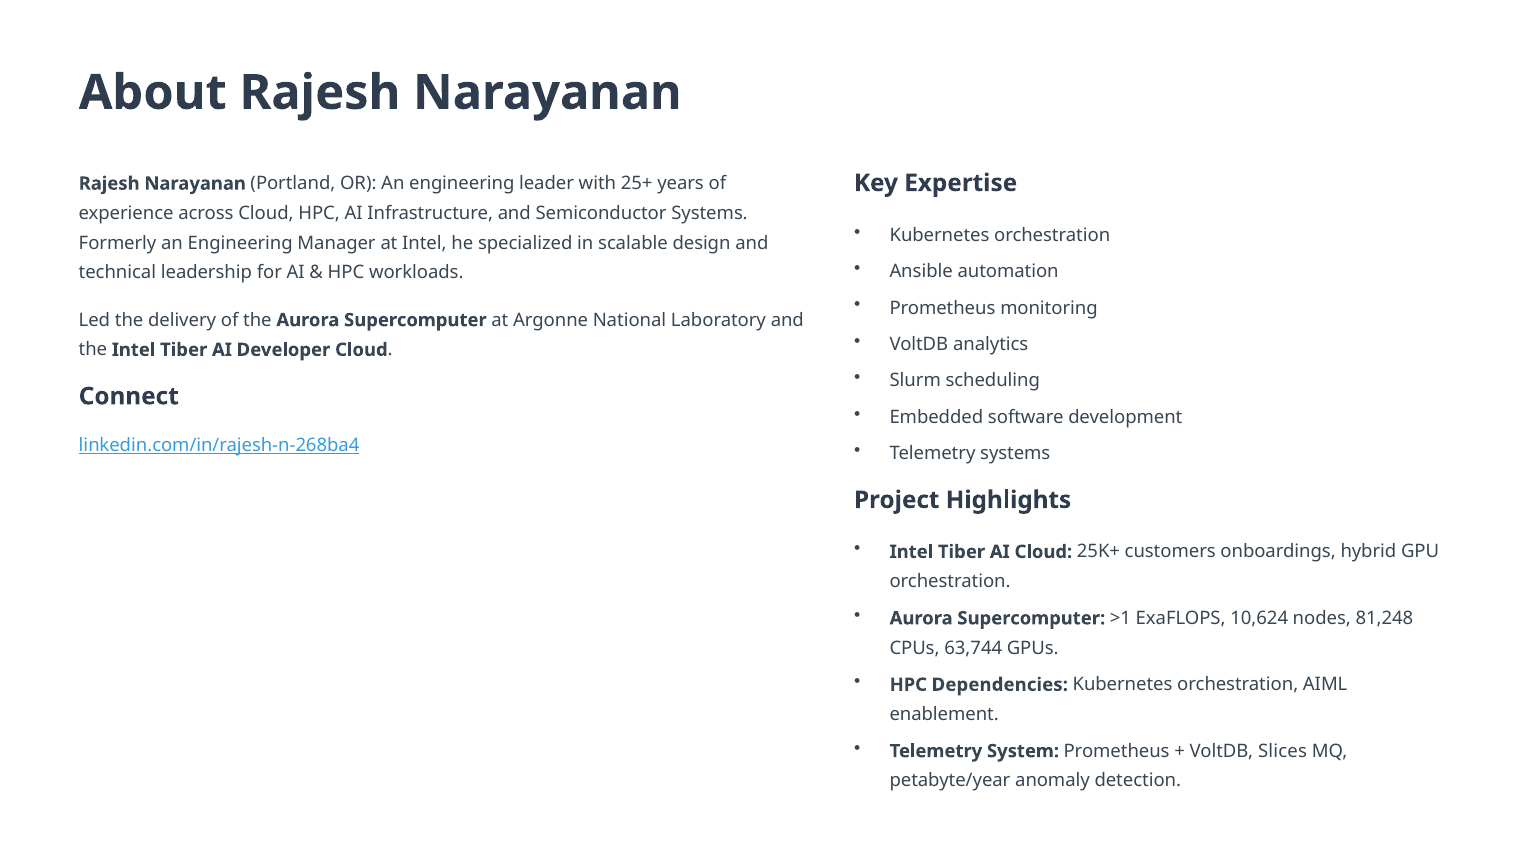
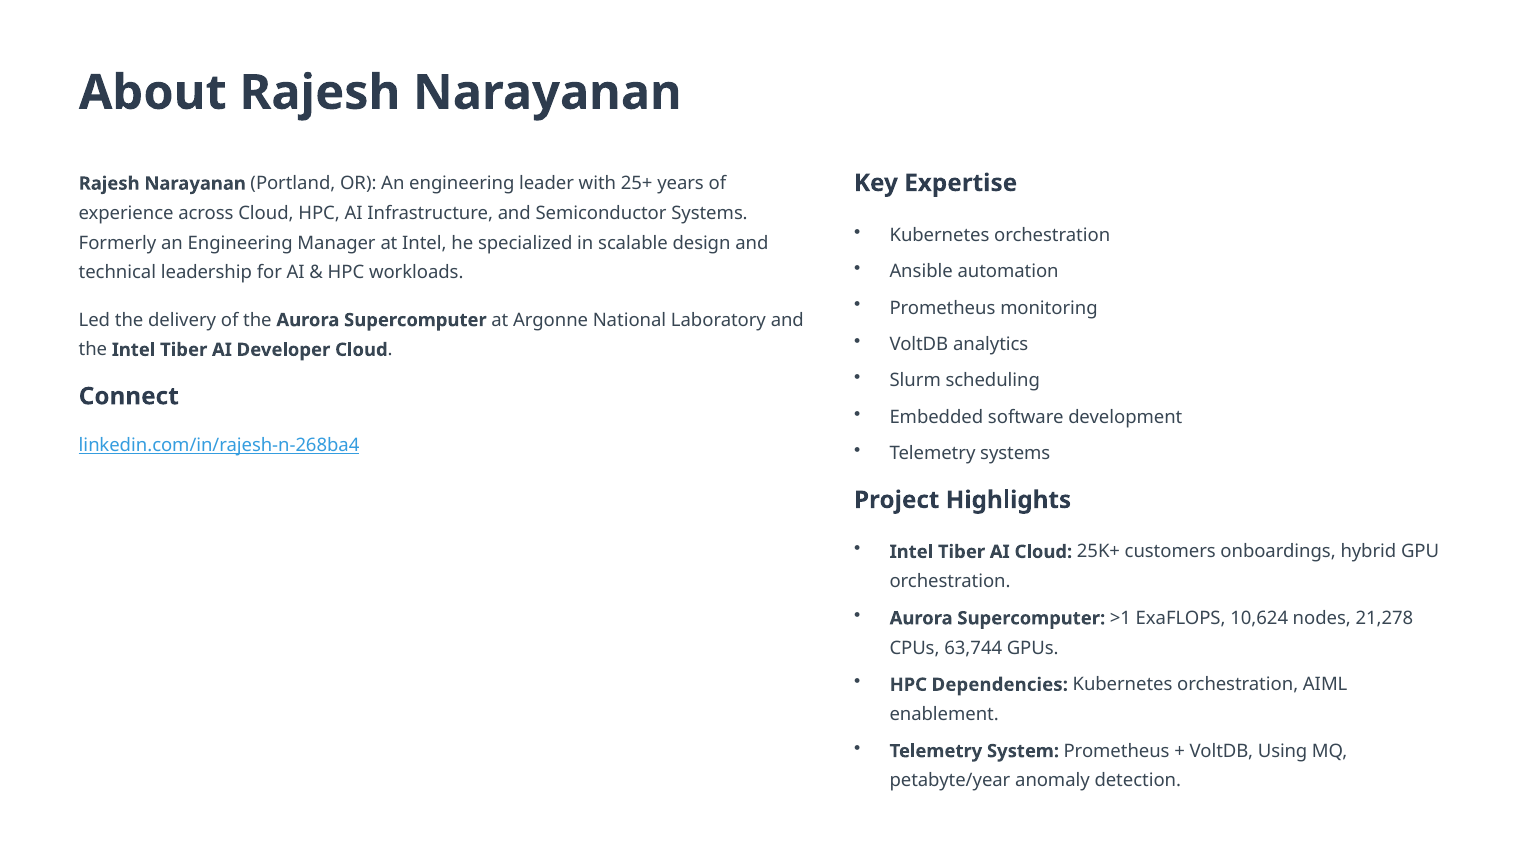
81,248: 81,248 -> 21,278 (1384, 618)
Slices: Slices -> Using (1283, 751)
